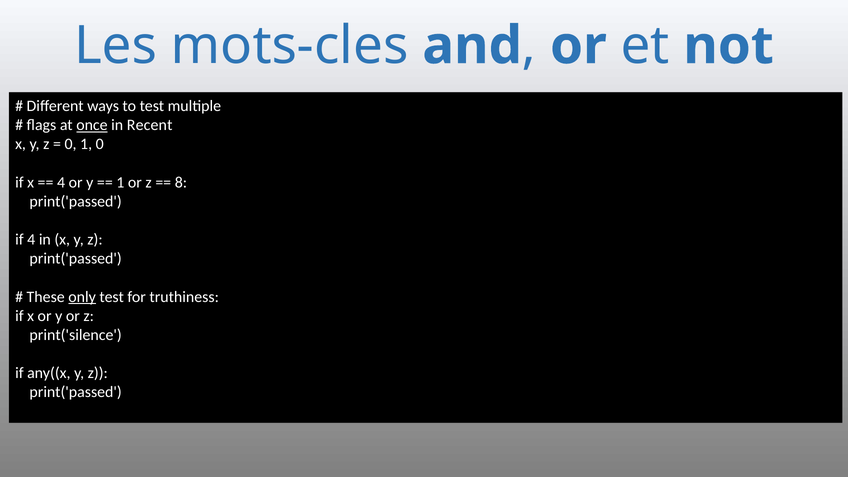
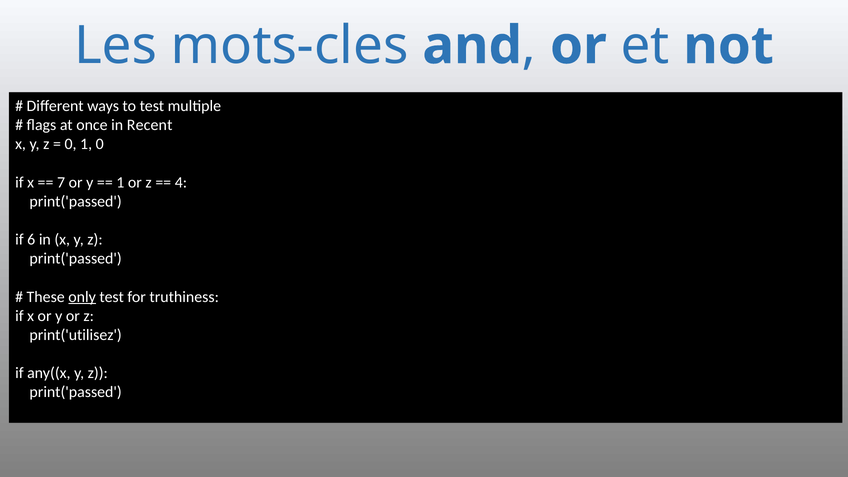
once underline: present -> none (92, 125)
4: 4 -> 7 (61, 182)
8: 8 -> 4 (181, 182)
if 4: 4 -> 6 (31, 240)
print('silence: print('silence -> print('utilisez (76, 335)
